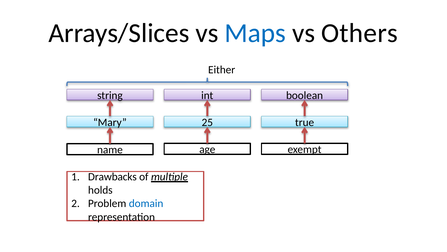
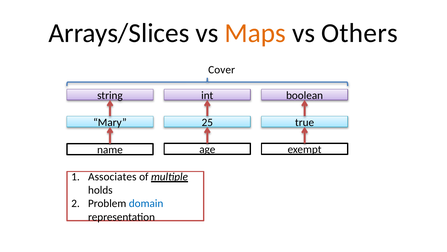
Maps colour: blue -> orange (255, 33)
Either: Either -> Cover (222, 70)
Drawbacks: Drawbacks -> Associates (112, 176)
